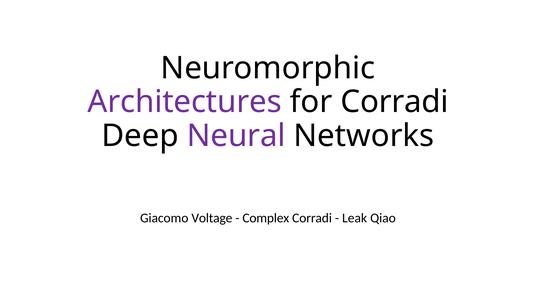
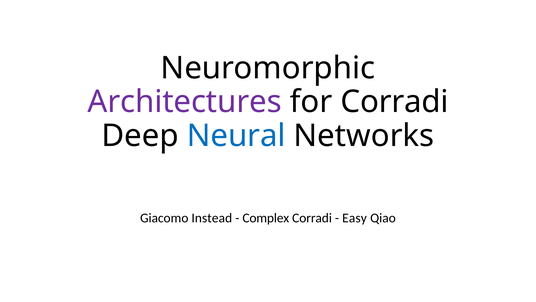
Neural colour: purple -> blue (236, 136)
Voltage: Voltage -> Instead (212, 218)
Leak: Leak -> Easy (355, 218)
